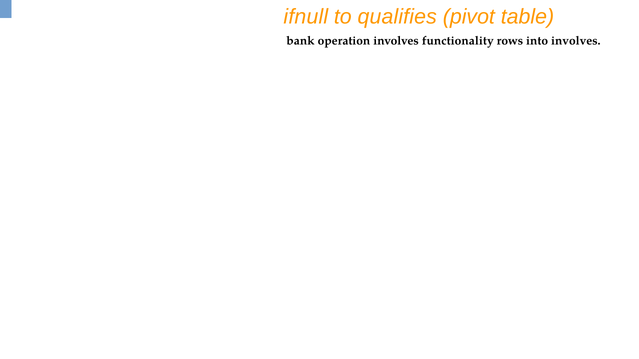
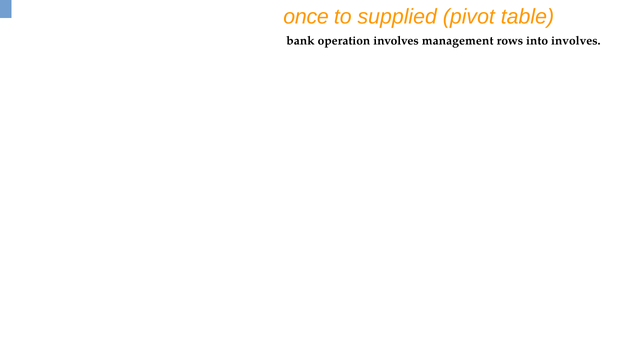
ifnull: ifnull -> once (306, 17)
qualifies: qualifies -> supplied (397, 17)
functionality: functionality -> management (458, 41)
